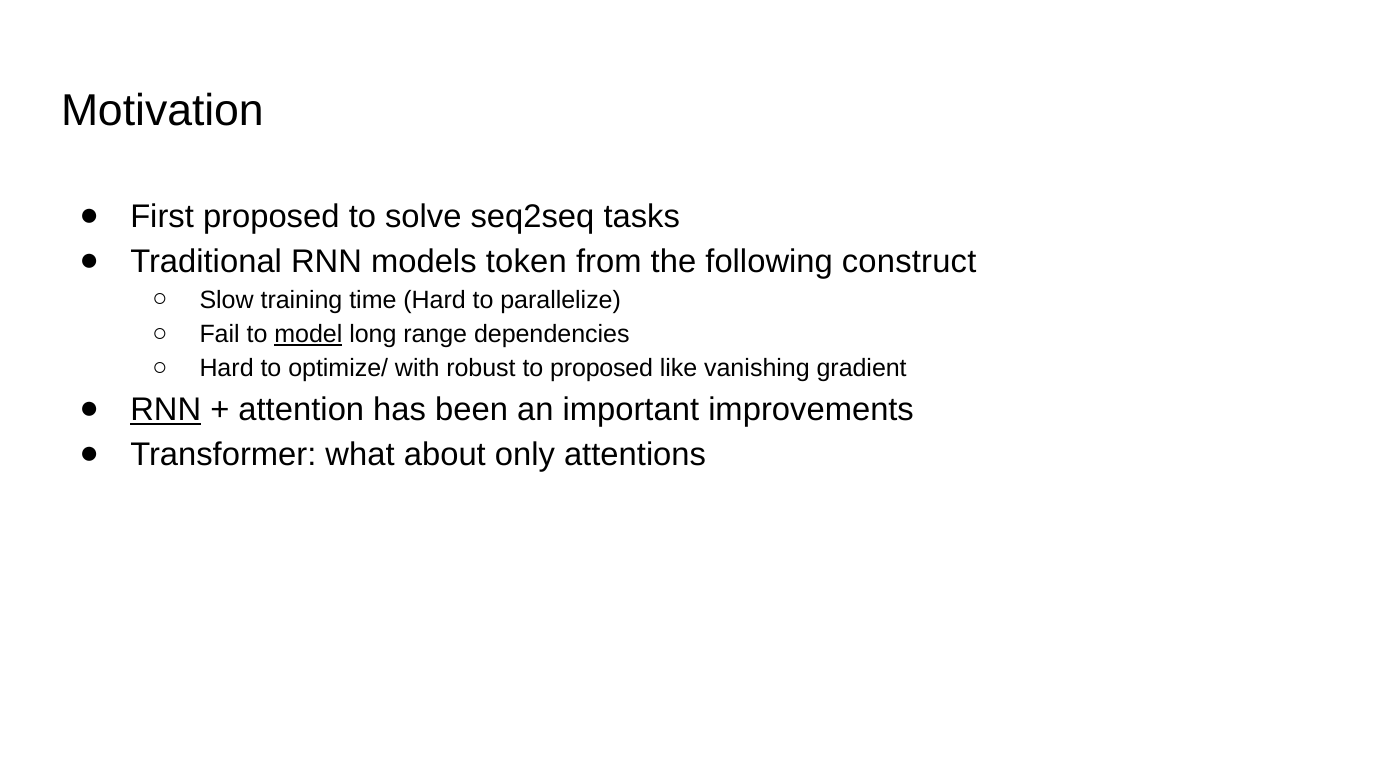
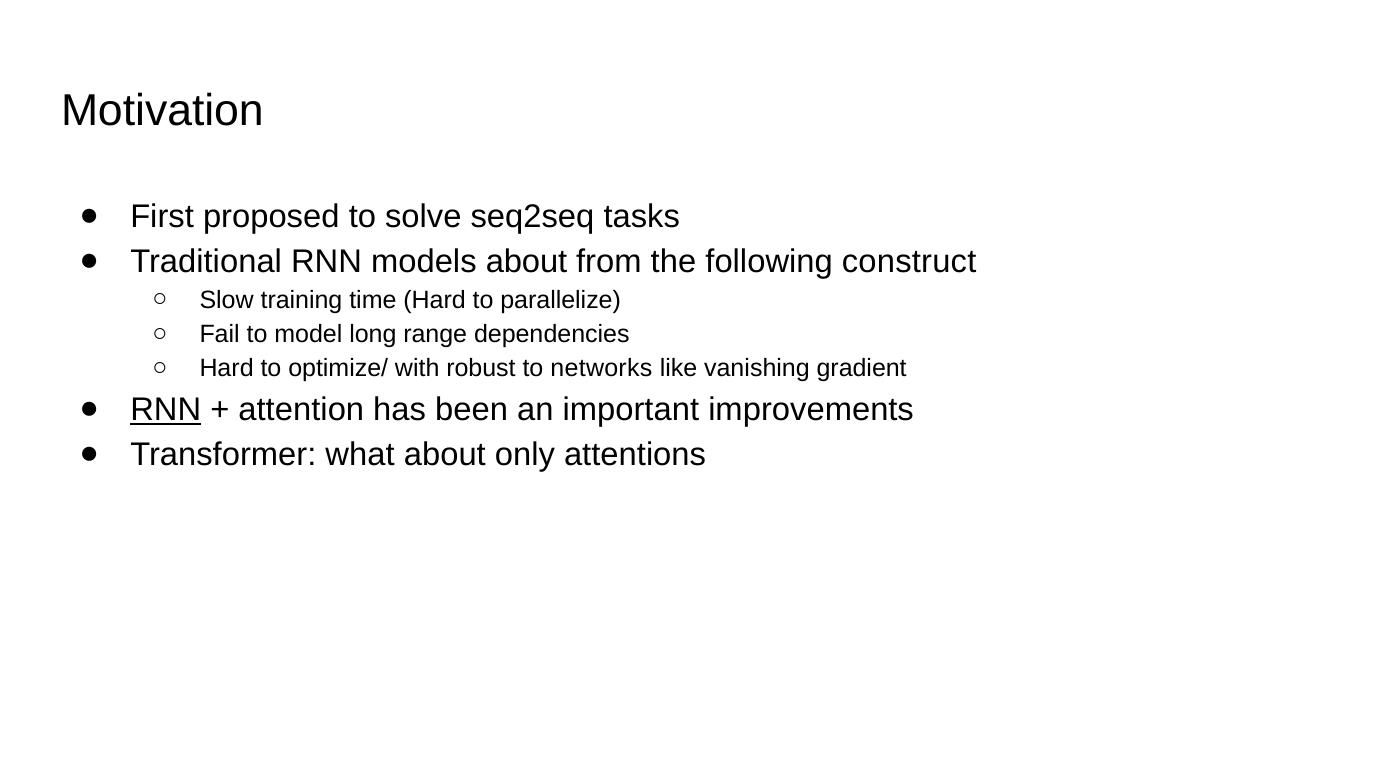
models token: token -> about (526, 261)
model underline: present -> none (308, 334)
to proposed: proposed -> networks (601, 369)
